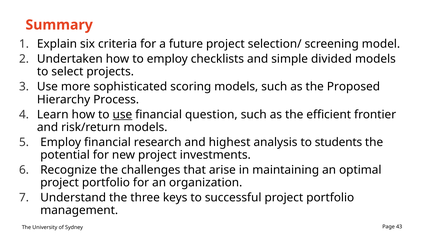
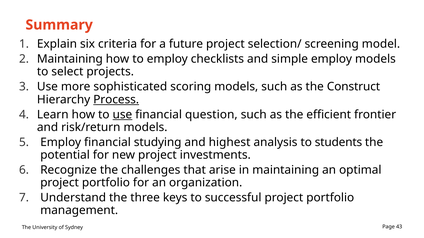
Undertaken: Undertaken -> Maintaining (70, 59)
simple divided: divided -> employ (332, 59)
Proposed: Proposed -> Construct (354, 87)
Process underline: none -> present (116, 100)
research: research -> studying (158, 143)
